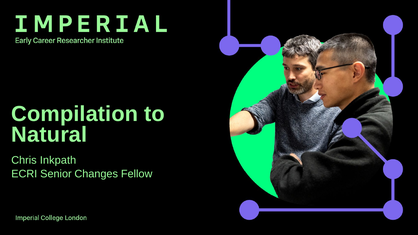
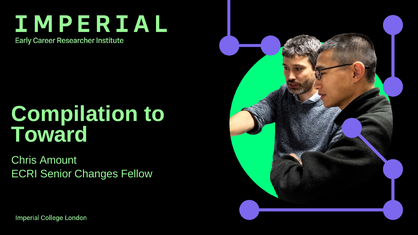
Natural: Natural -> Toward (49, 135)
Inkpath: Inkpath -> Amount (58, 160)
